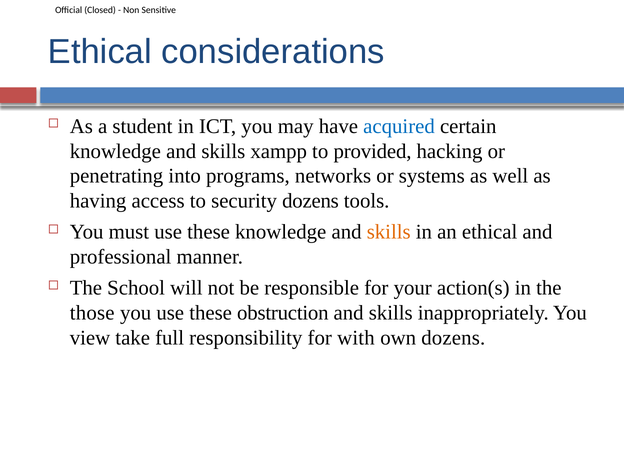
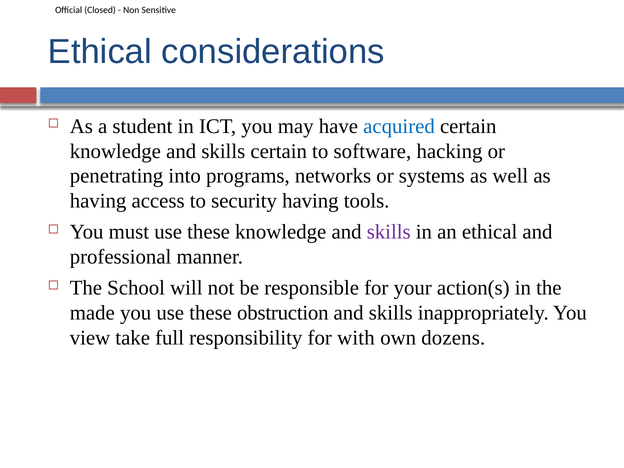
skills xampp: xampp -> certain (279, 151)
provided: provided -> software (372, 151)
security dozens: dozens -> having (310, 201)
skills colour: orange -> purple (389, 232)
those: those -> made (92, 313)
